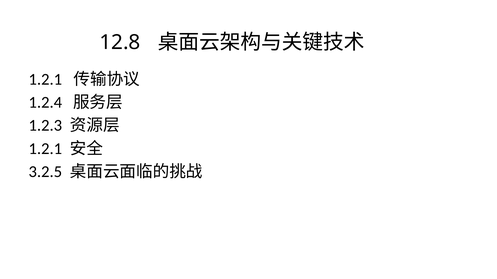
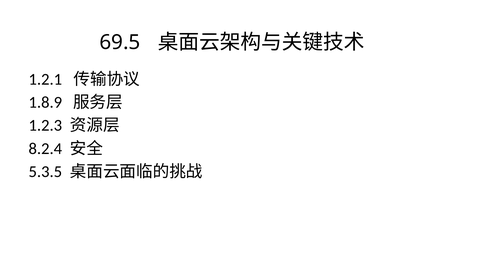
12.8: 12.8 -> 69.5 (120, 42)
1.2.4: 1.2.4 -> 1.8.9 (45, 103)
1.2.1: 1.2.1 -> 8.2.4 (45, 149)
3.2.5: 3.2.5 -> 5.3.5 (45, 172)
